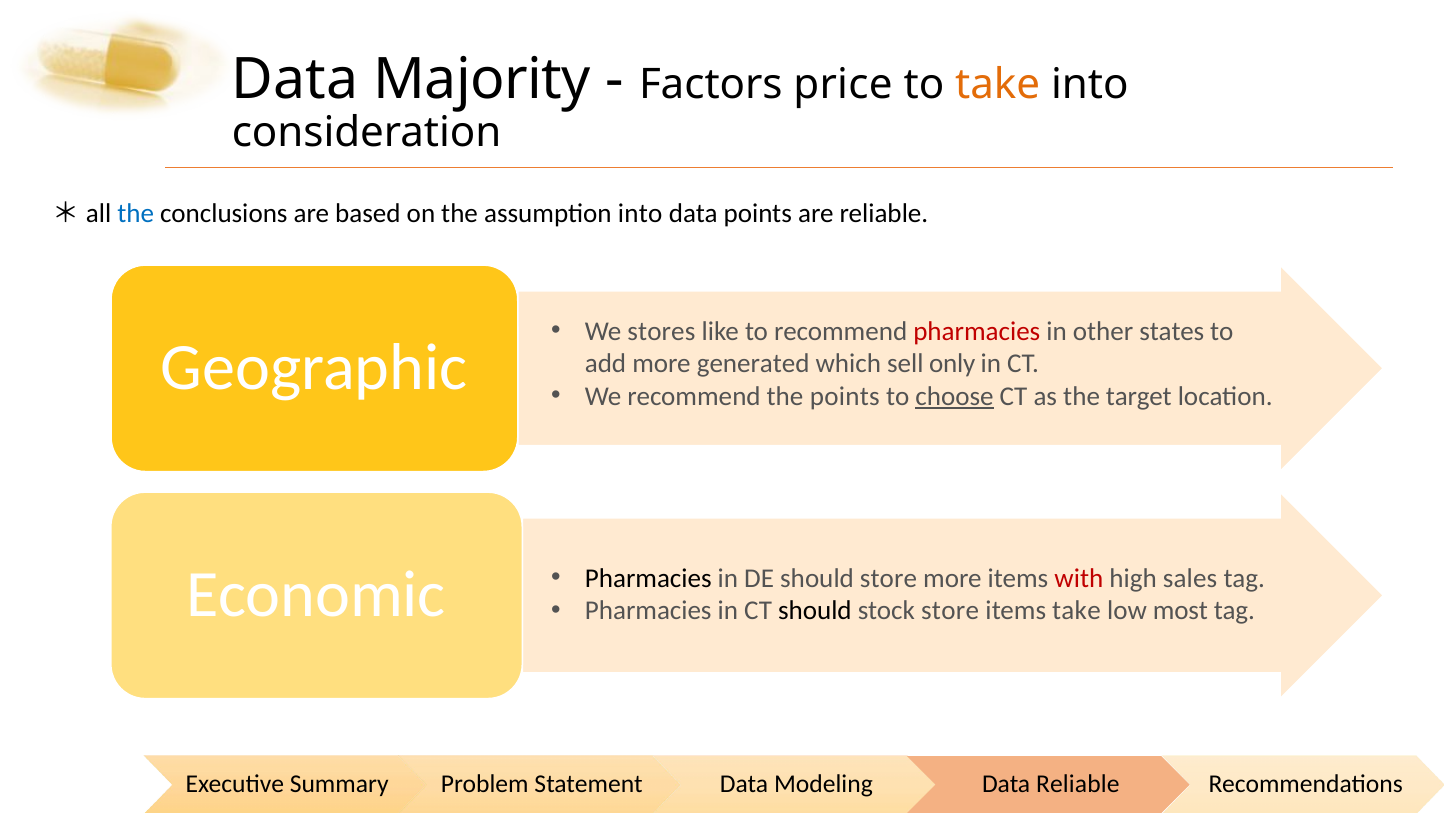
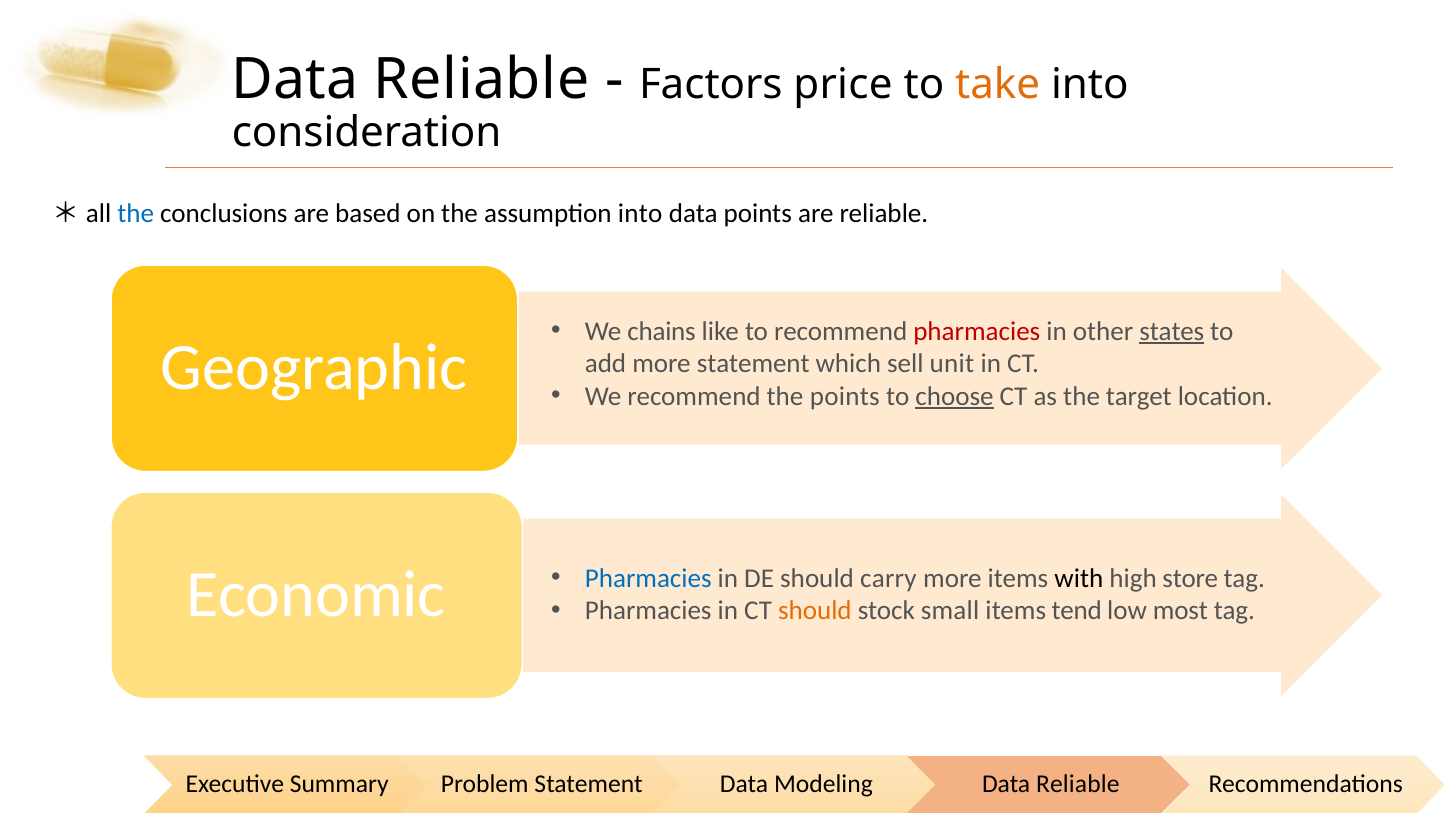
Majority: Majority -> Reliable (482, 79)
stores: stores -> chains (662, 331)
states underline: none -> present (1172, 331)
more generated: generated -> statement (753, 364)
only: only -> unit (952, 364)
Pharmacies colour: black -> blue (648, 578)
should store: store -> carry (888, 578)
with colour: red -> black (1079, 578)
sales: sales -> store (1190, 578)
should colour: black -> orange (815, 610)
stock store: store -> small (950, 610)
items take: take -> tend (1077, 610)
